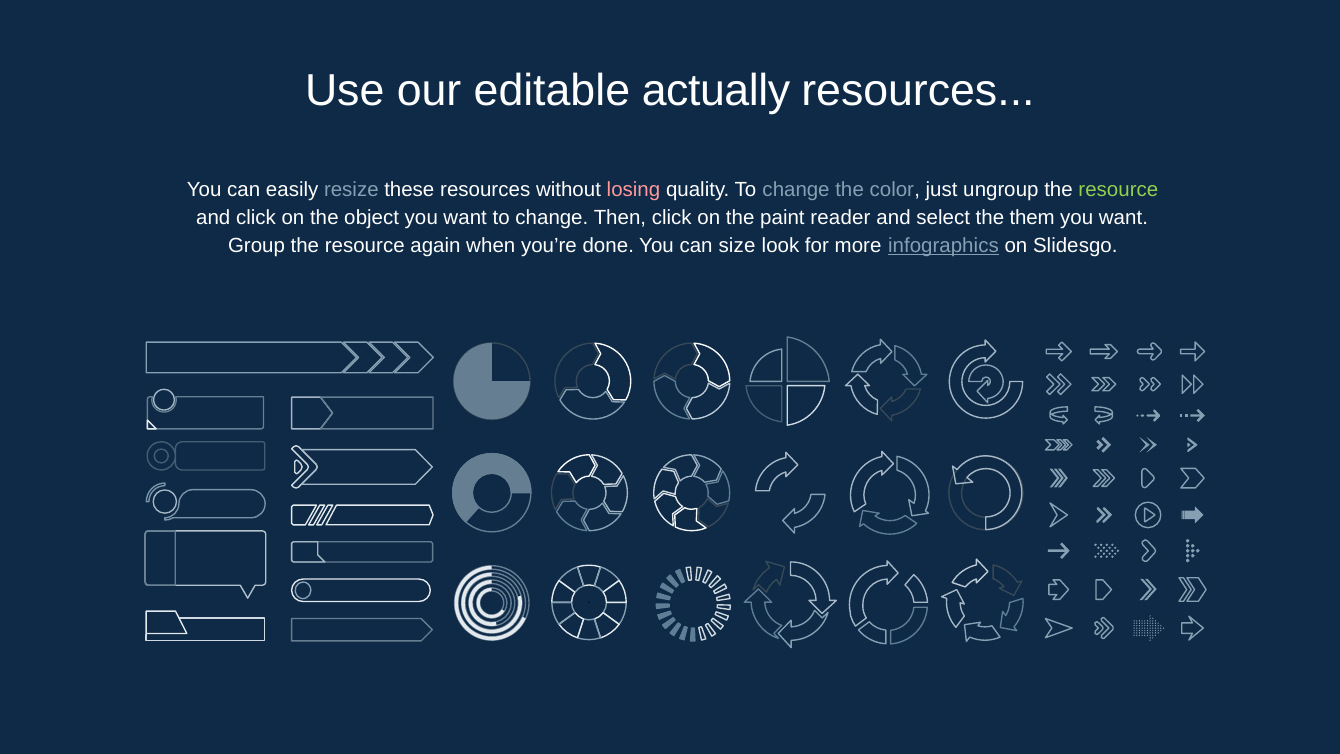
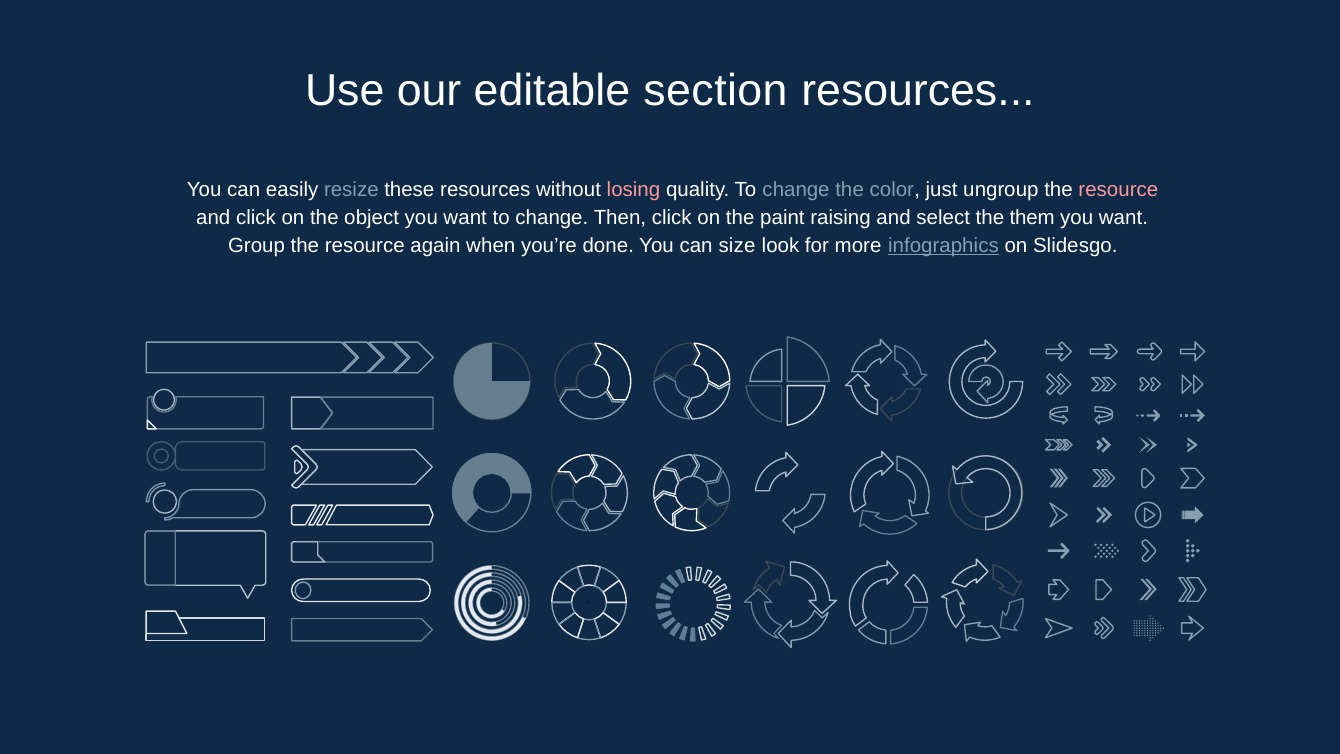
actually: actually -> section (715, 91)
resource colour: light green -> pink (1118, 189)
reader: reader -> raising (841, 218)
